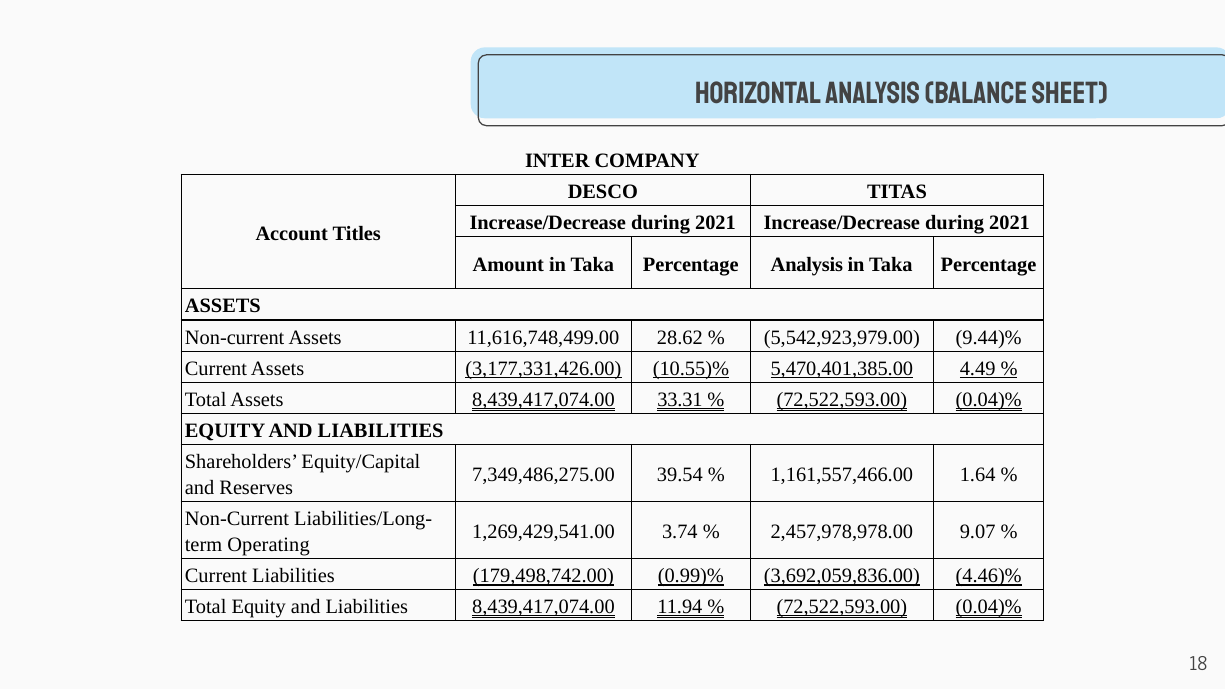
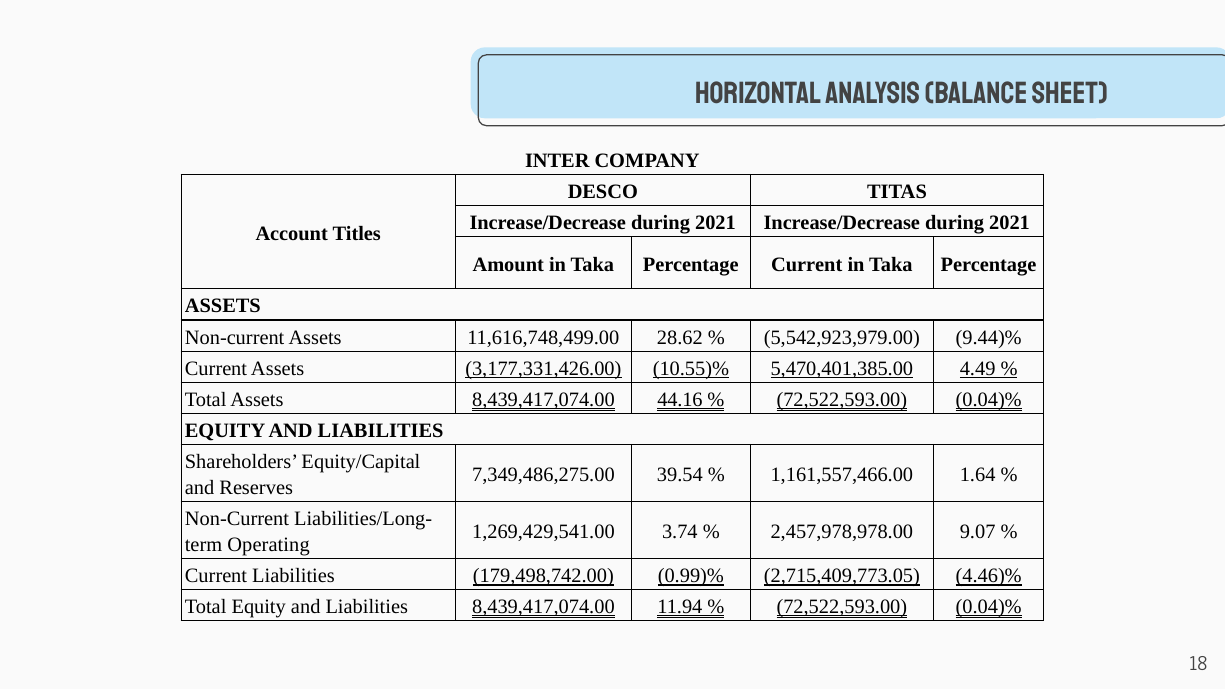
Percentage Analysis: Analysis -> Current (807, 265)
33.31: 33.31 -> 44.16 (680, 400)
3,692,059,836.00: 3,692,059,836.00 -> 2,715,409,773.05 (842, 576)
